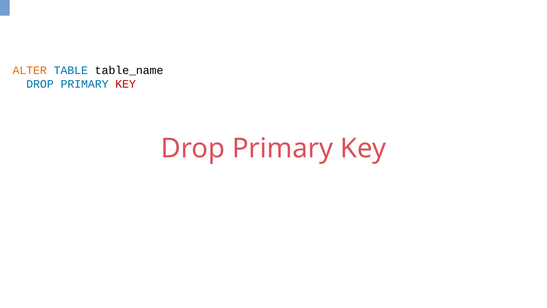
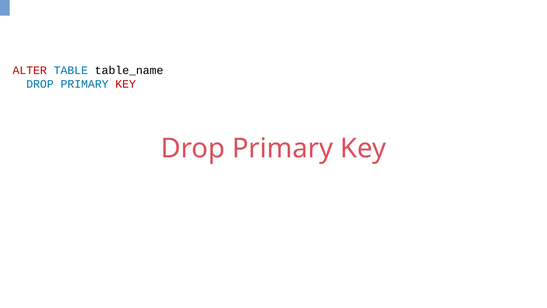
ALTER colour: orange -> red (30, 70)
